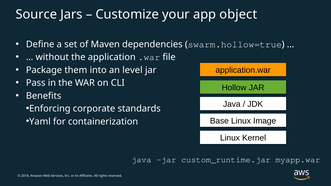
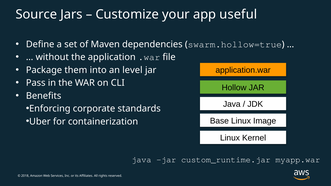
object: object -> useful (238, 14)
Yaml: Yaml -> Uber (40, 122)
